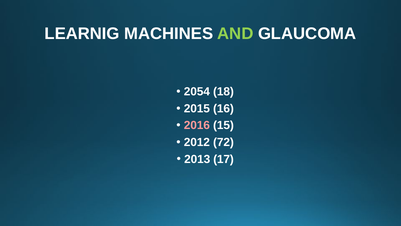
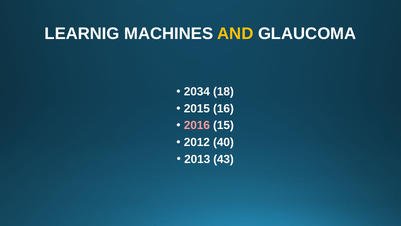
AND colour: light green -> yellow (235, 34)
2054: 2054 -> 2034 (197, 92)
72: 72 -> 40 (223, 142)
17: 17 -> 43 (224, 159)
